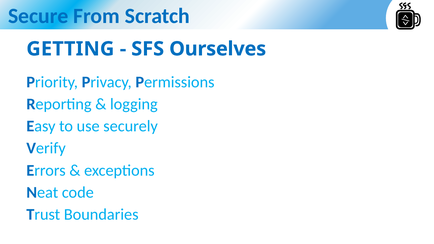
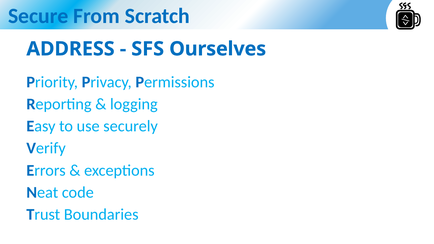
GETTING: GETTING -> ADDRESS (70, 49)
